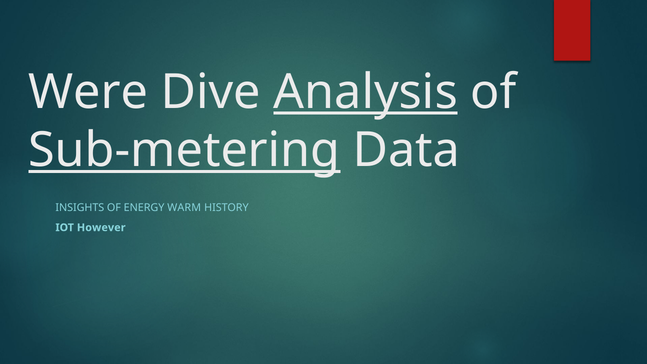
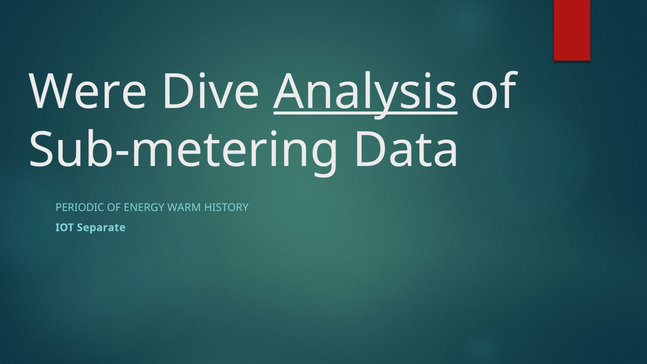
Sub-metering underline: present -> none (184, 150)
INSIGHTS: INSIGHTS -> PERIODIC (80, 208)
However: However -> Separate (101, 228)
